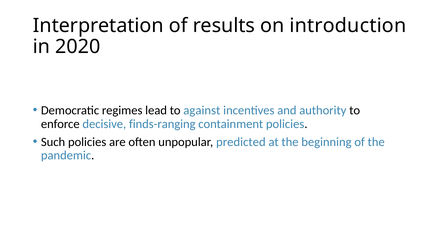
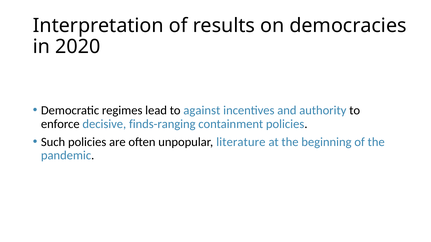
introduction: introduction -> democracies (348, 26)
predicted: predicted -> literature (241, 142)
